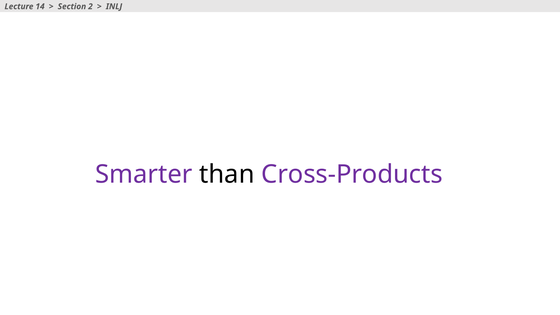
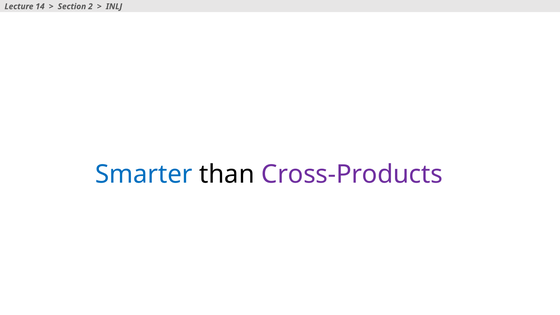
Smarter colour: purple -> blue (144, 174)
